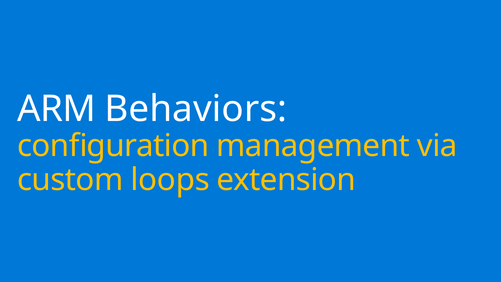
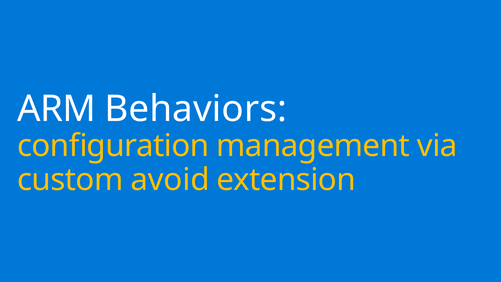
loops: loops -> avoid (170, 180)
